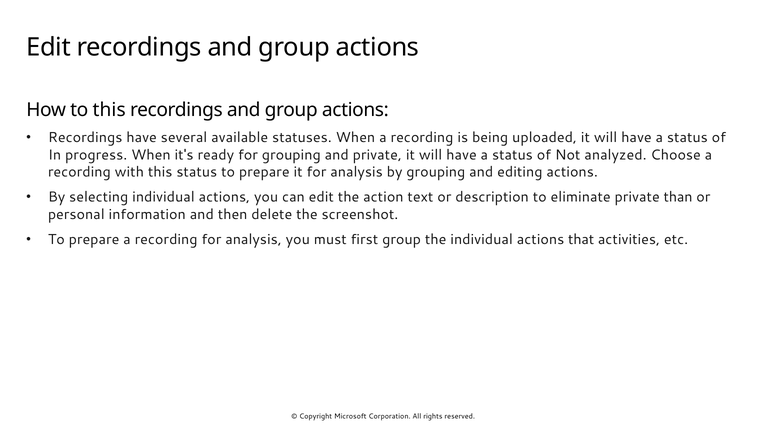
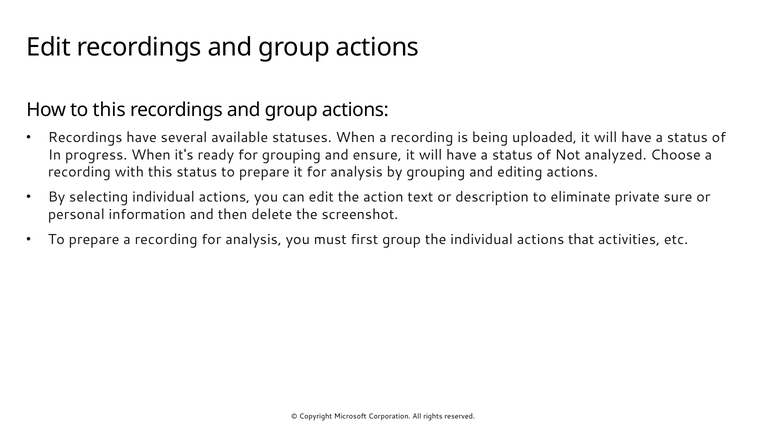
and private: private -> ensure (377, 155)
than: than -> sure (678, 197)
